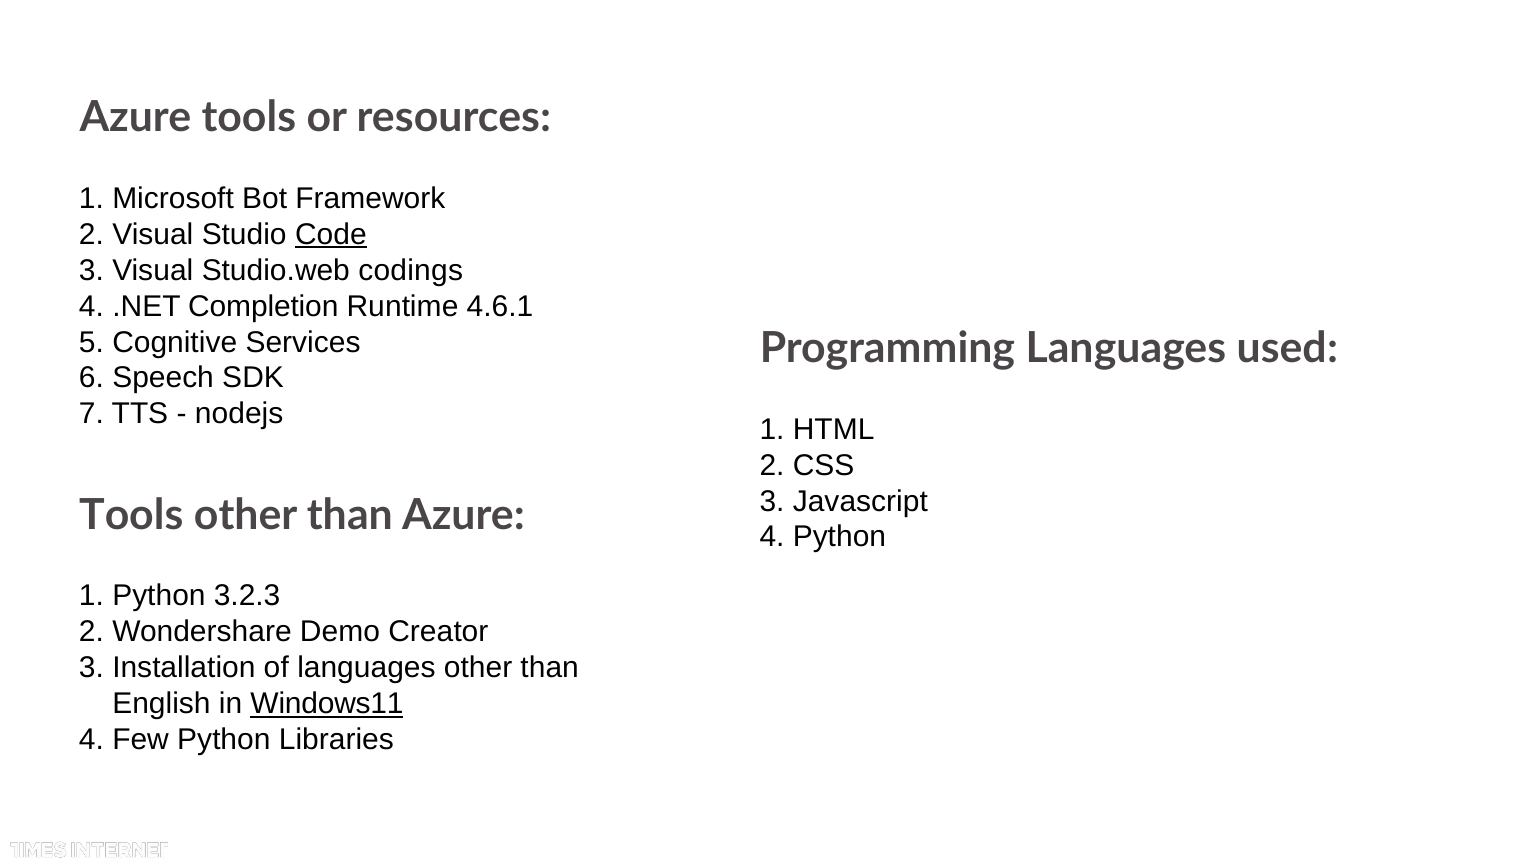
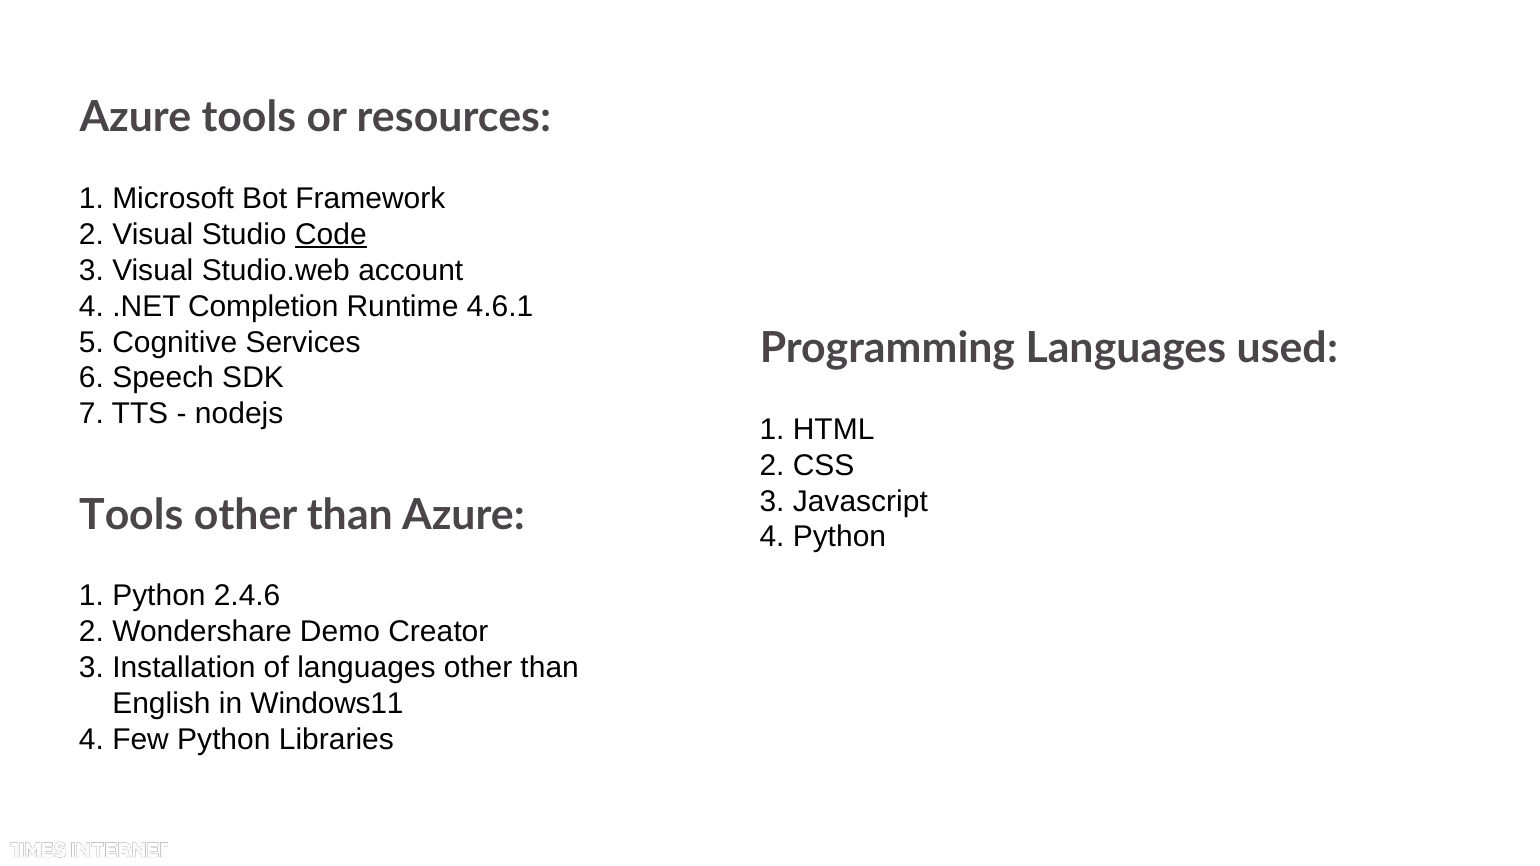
codings: codings -> account (411, 270)
3.2.3: 3.2.3 -> 2.4.6 (247, 596)
Windows11 underline: present -> none (327, 704)
